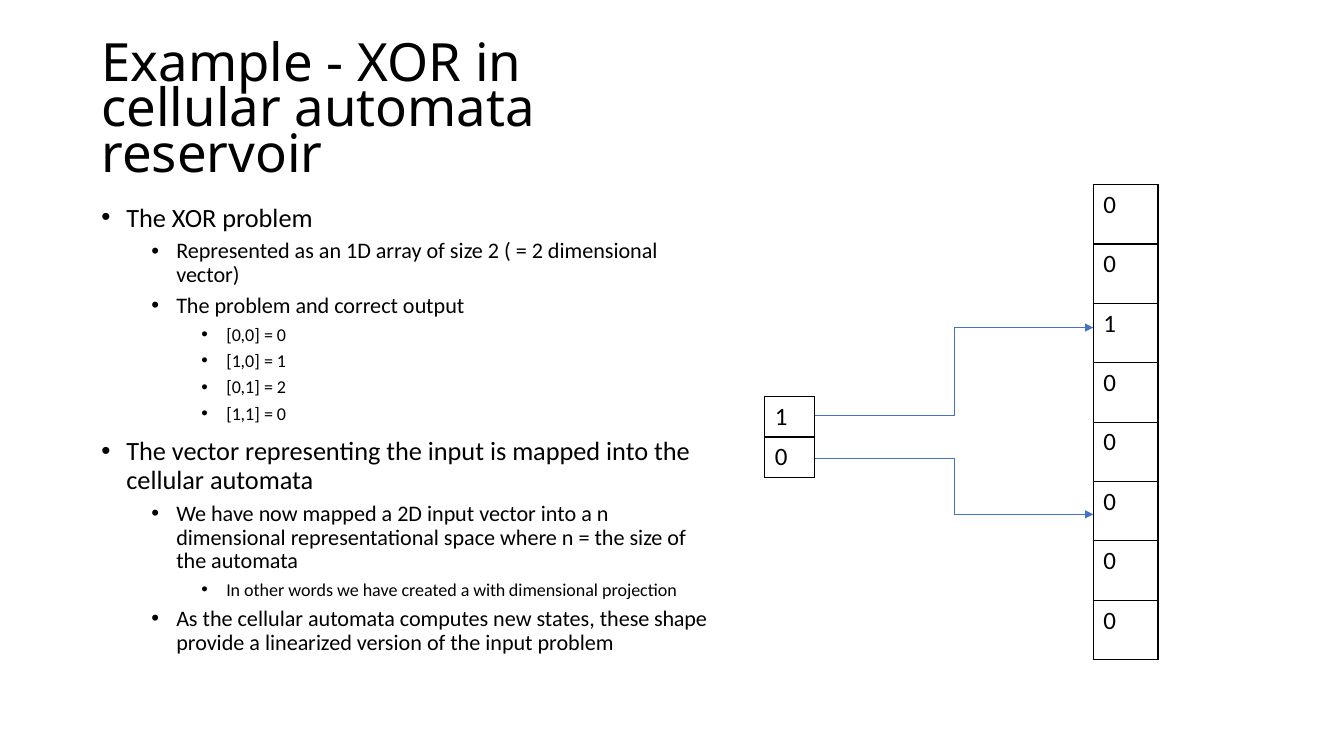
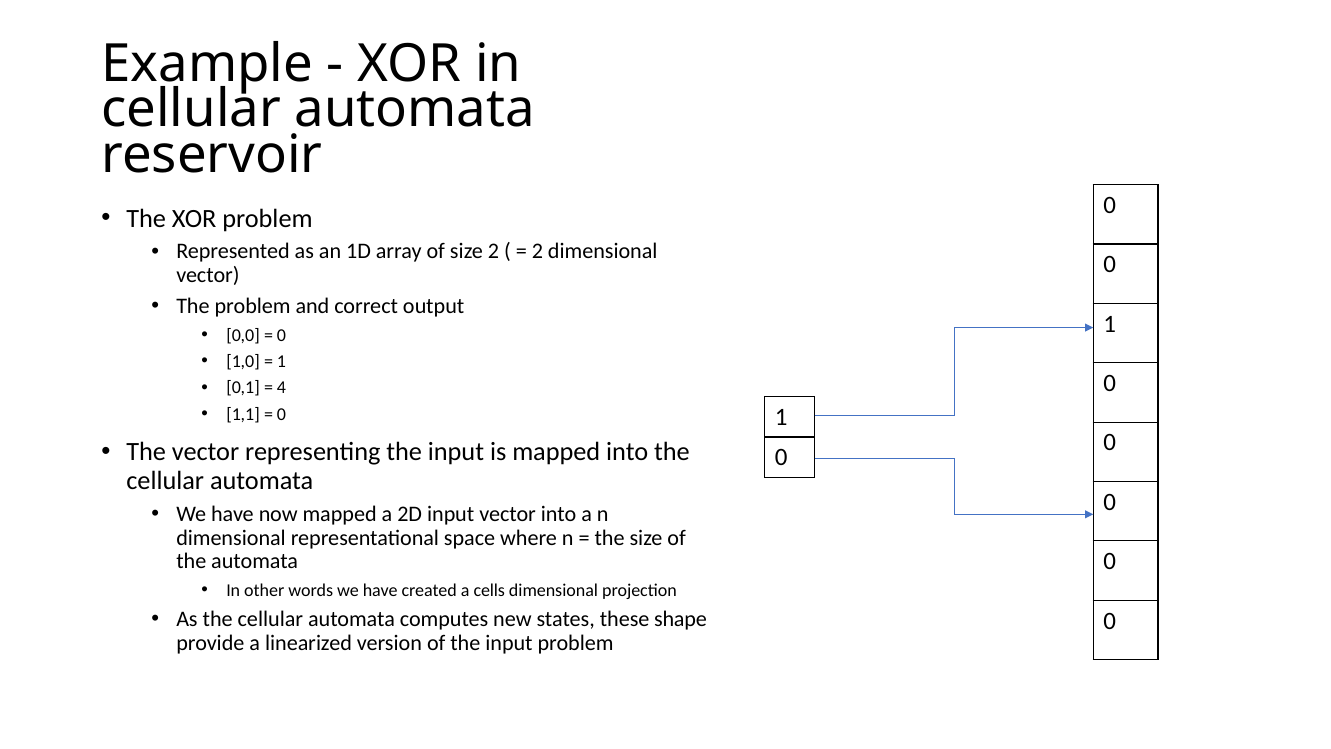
2: 2 -> 4 (282, 388)
with: with -> cells (489, 590)
